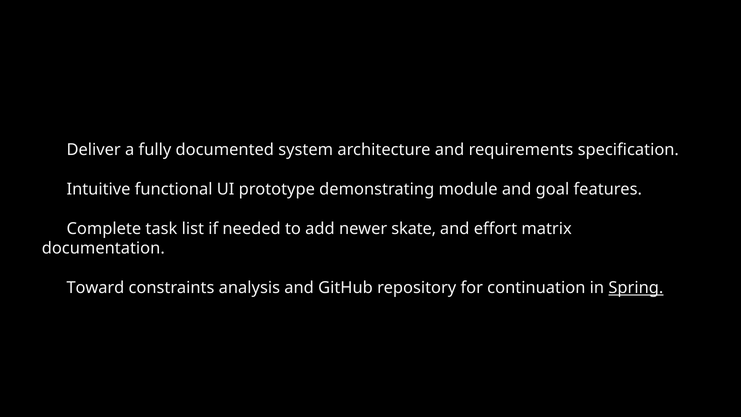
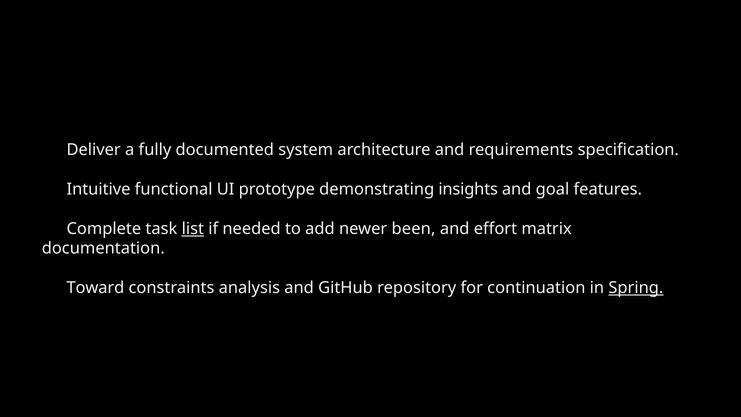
module: module -> insights (468, 189)
list underline: none -> present (193, 229)
skate: skate -> been (414, 229)
